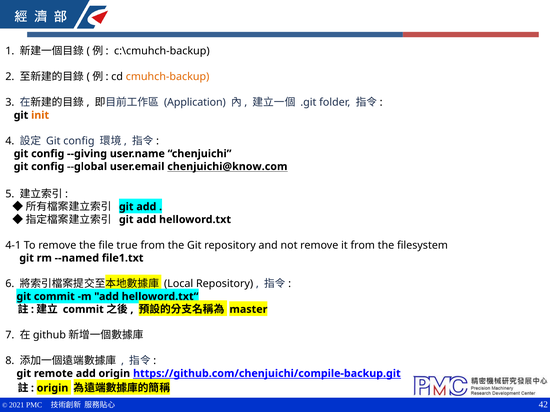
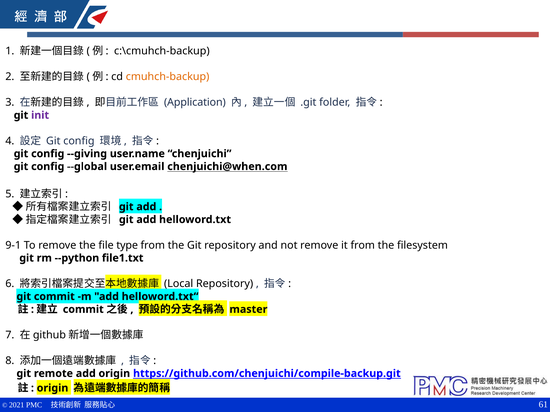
init colour: orange -> purple (40, 115)
chenjuichi@know.com: chenjuichi@know.com -> chenjuichi@when.com (227, 167)
4-1: 4-1 -> 9-1 (13, 245)
true: true -> type (127, 245)
--named: --named -> --python (77, 258)
42: 42 -> 61 (543, 405)
